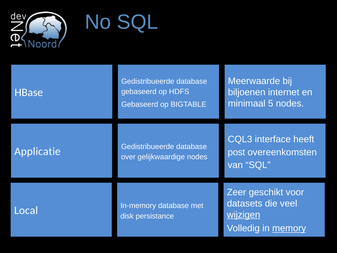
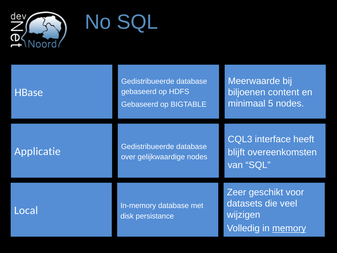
internet: internet -> content (284, 92)
post: post -> blijft (236, 152)
wijzigen underline: present -> none (244, 215)
